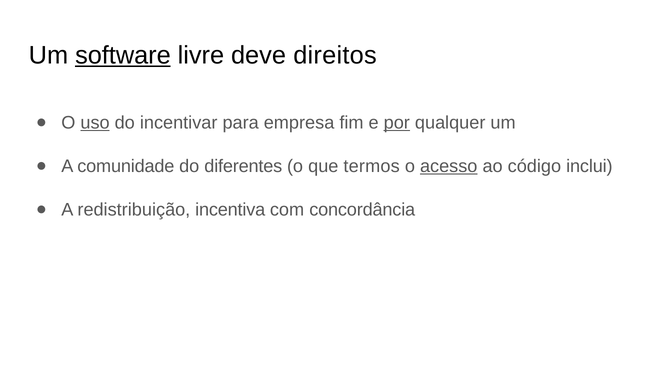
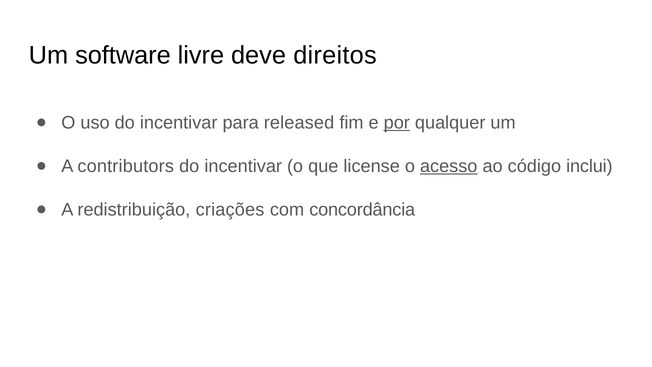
software underline: present -> none (123, 55)
uso underline: present -> none (95, 123)
empresa: empresa -> released (299, 123)
comunidade: comunidade -> contributors (126, 166)
diferentes: diferentes -> incentivar (243, 166)
termos: termos -> license (372, 166)
incentiva: incentiva -> criações (230, 210)
